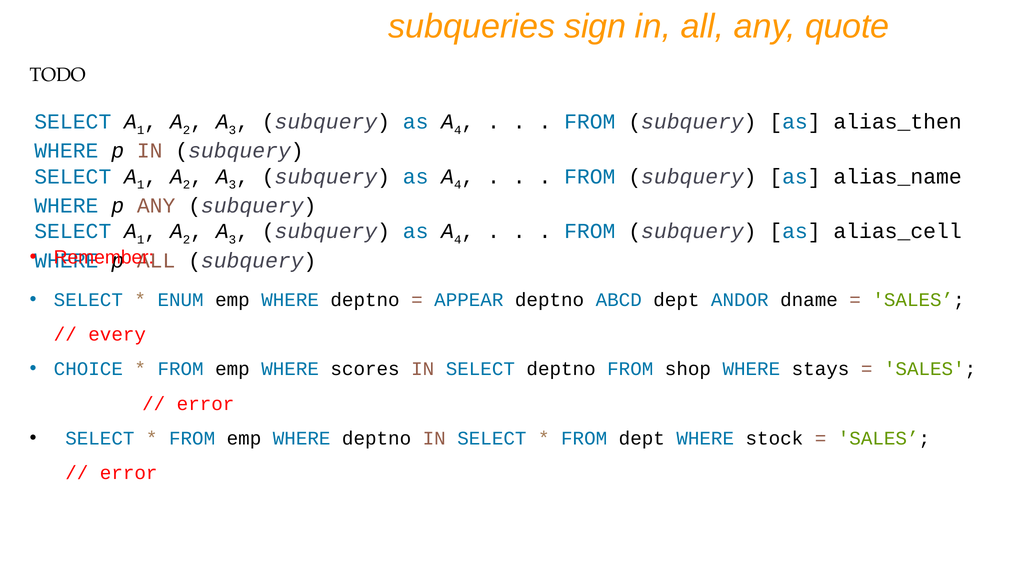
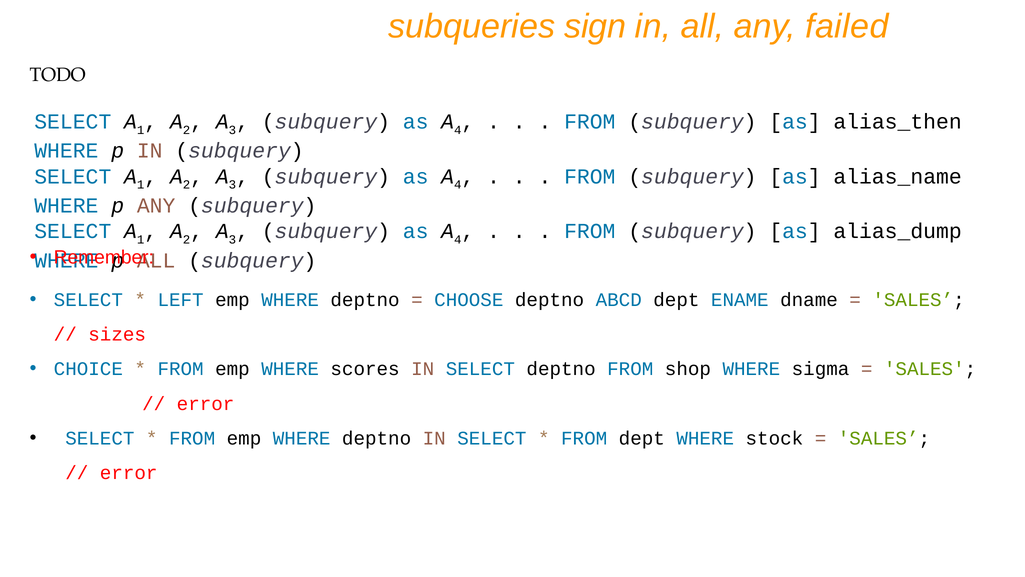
quote: quote -> failed (847, 27)
alias_cell: alias_cell -> alias_dump (898, 231)
ENUM: ENUM -> LEFT (181, 300)
APPEAR: APPEAR -> CHOOSE (469, 300)
ANDOR: ANDOR -> ENAME (740, 300)
every: every -> sizes (117, 334)
stays: stays -> sigma (821, 369)
